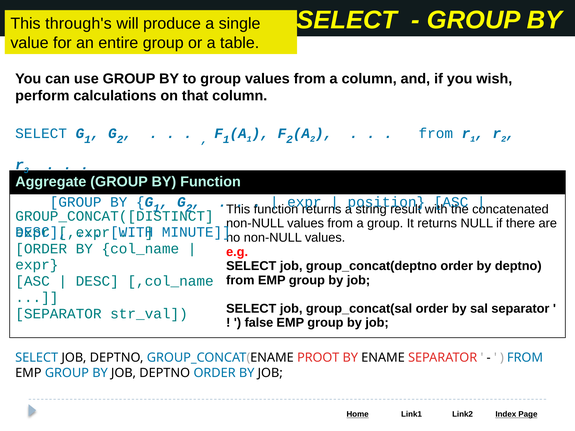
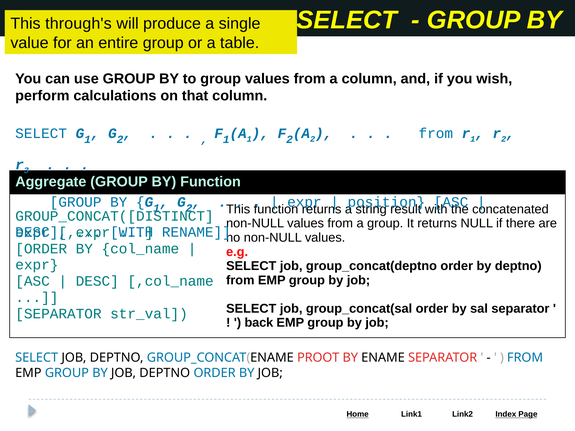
MINUTE: MINUTE -> RENAME (196, 232)
false: false -> back (259, 323)
